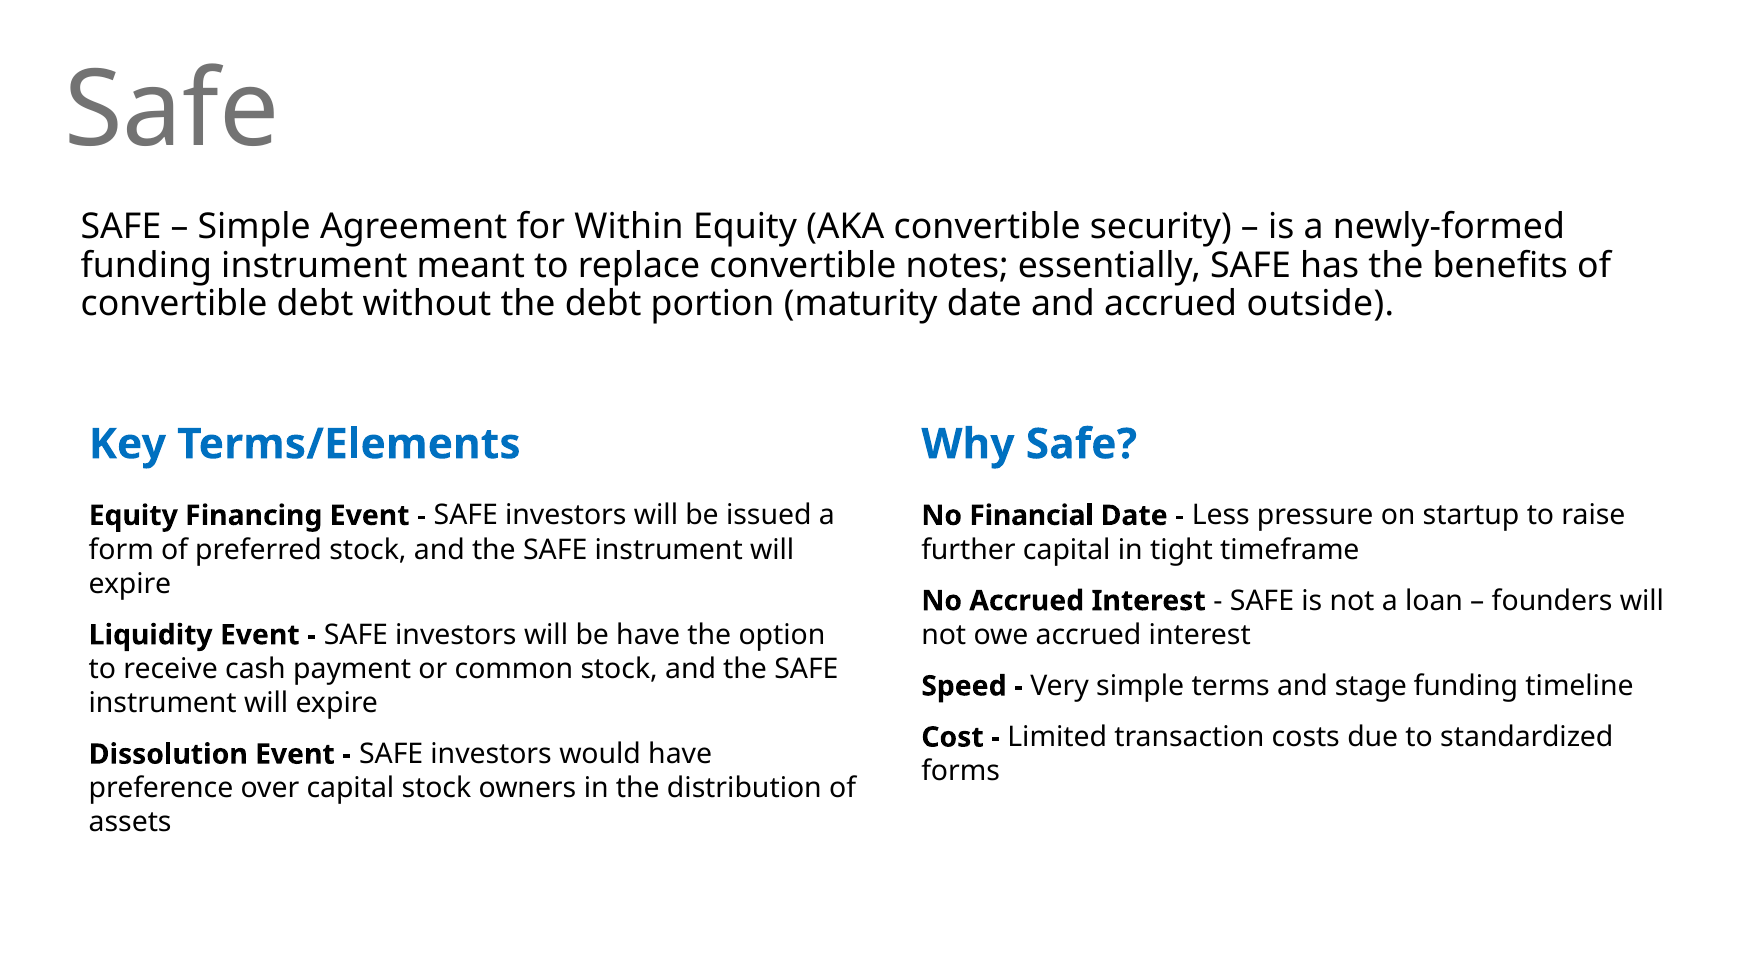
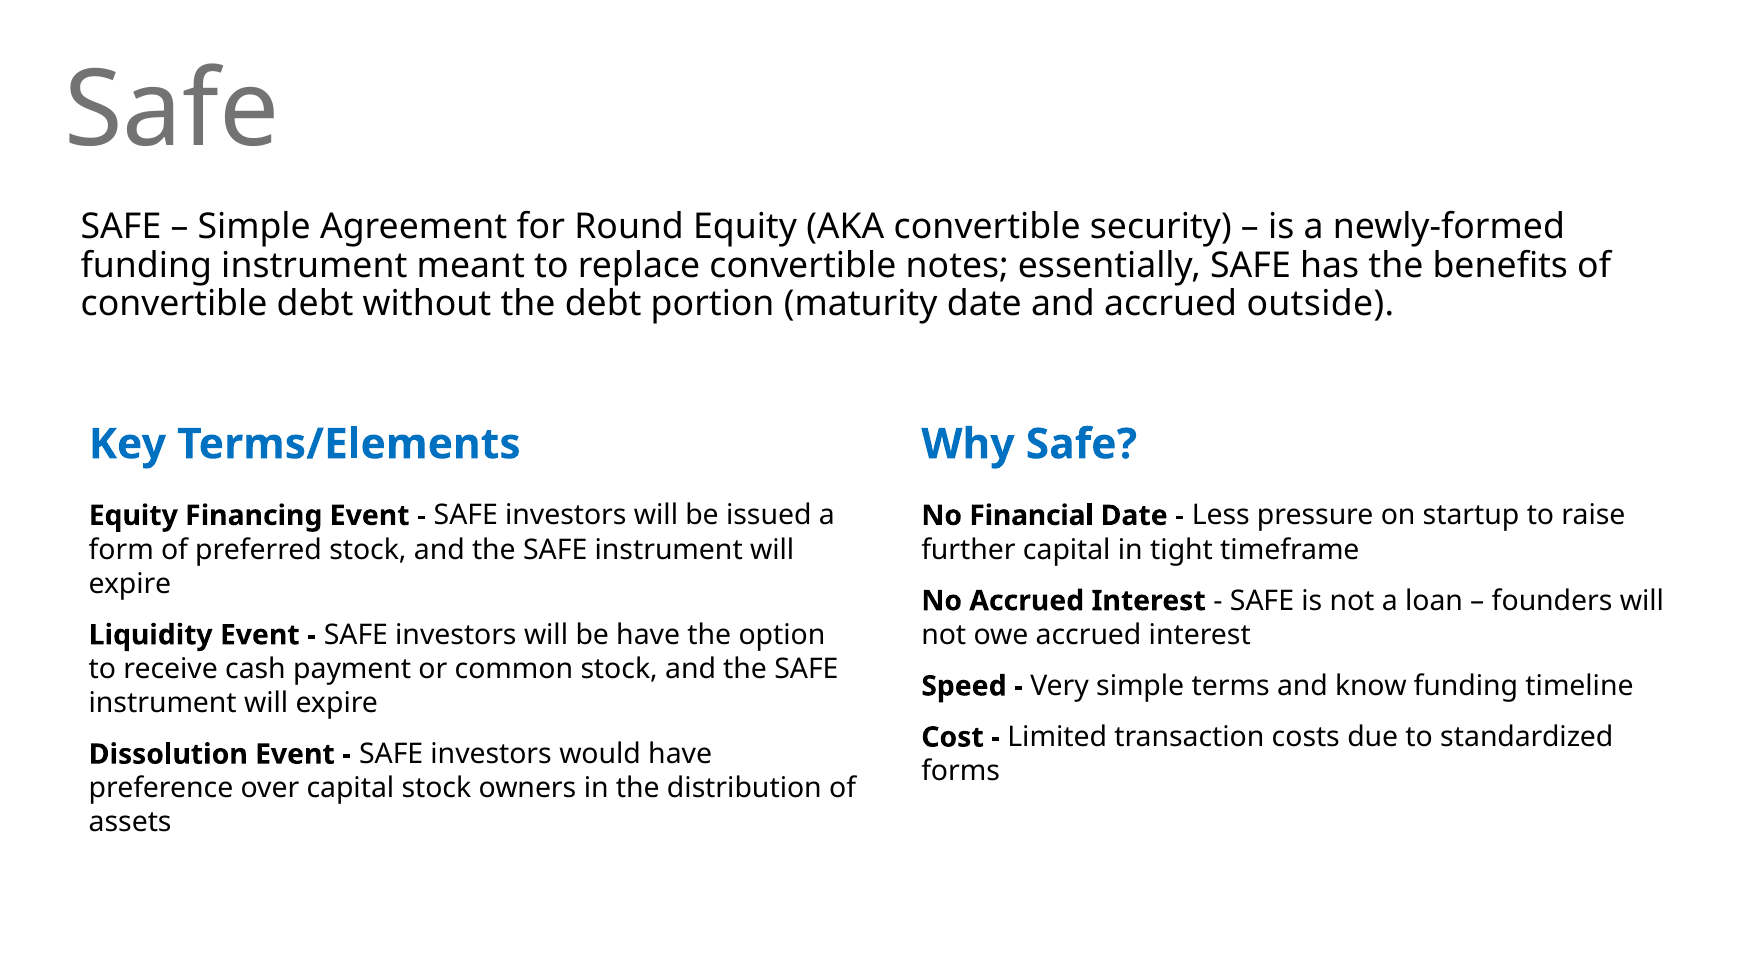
Within: Within -> Round (629, 227)
stage: stage -> know (1371, 686)
